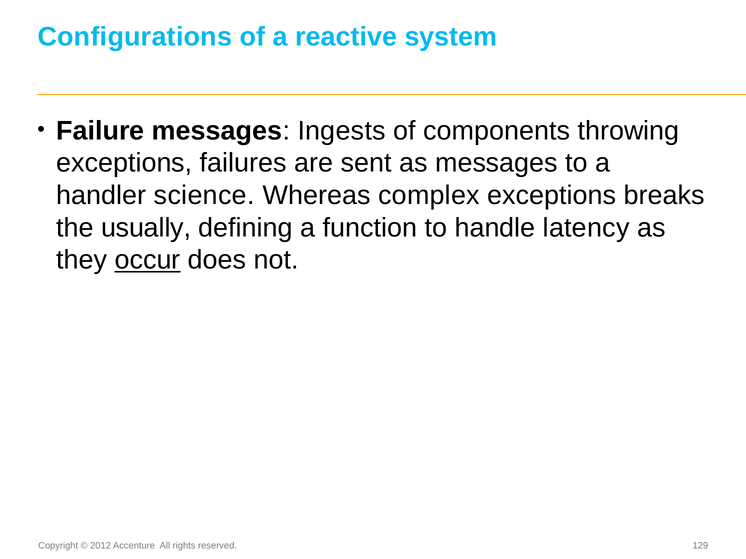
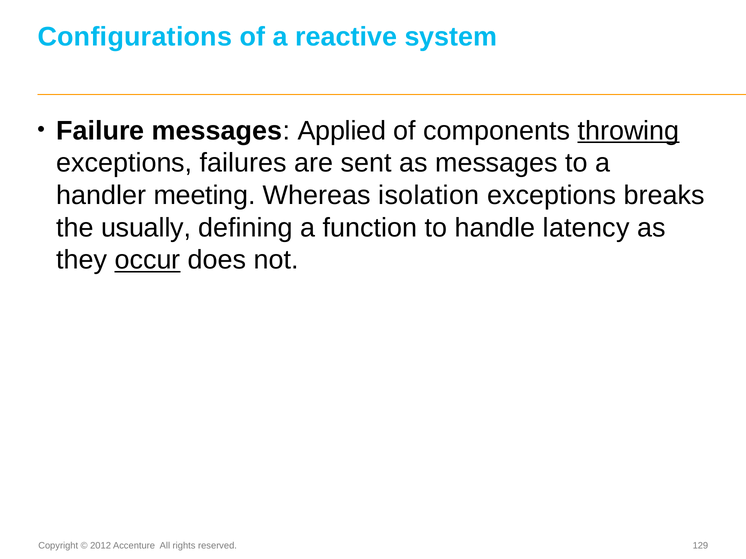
Ingests: Ingests -> Applied (342, 131)
throwing underline: none -> present (629, 131)
science: science -> meeting (205, 196)
complex: complex -> isolation (429, 196)
